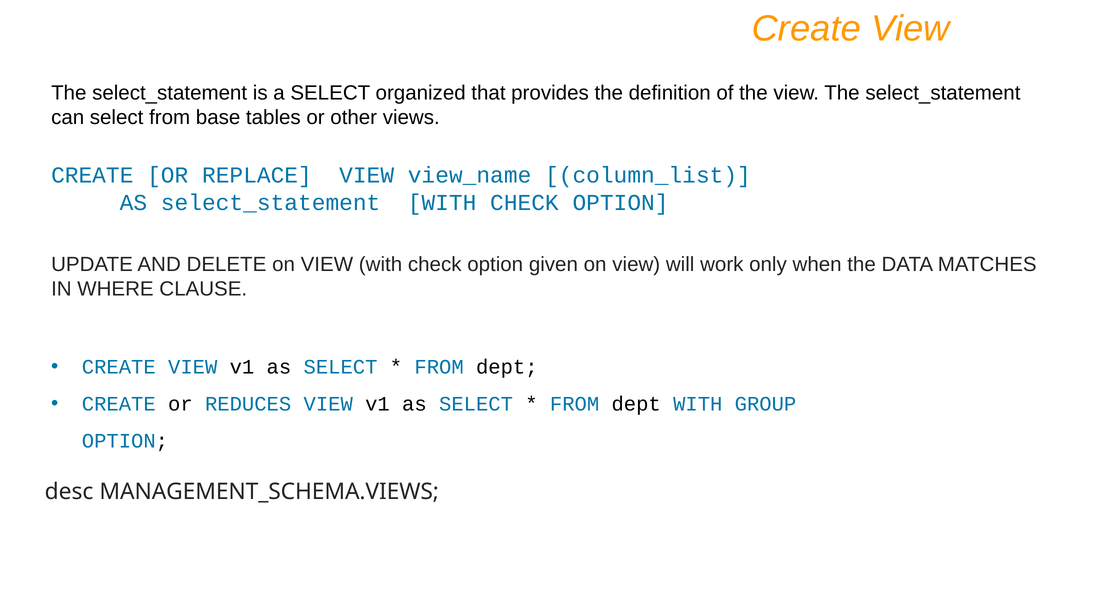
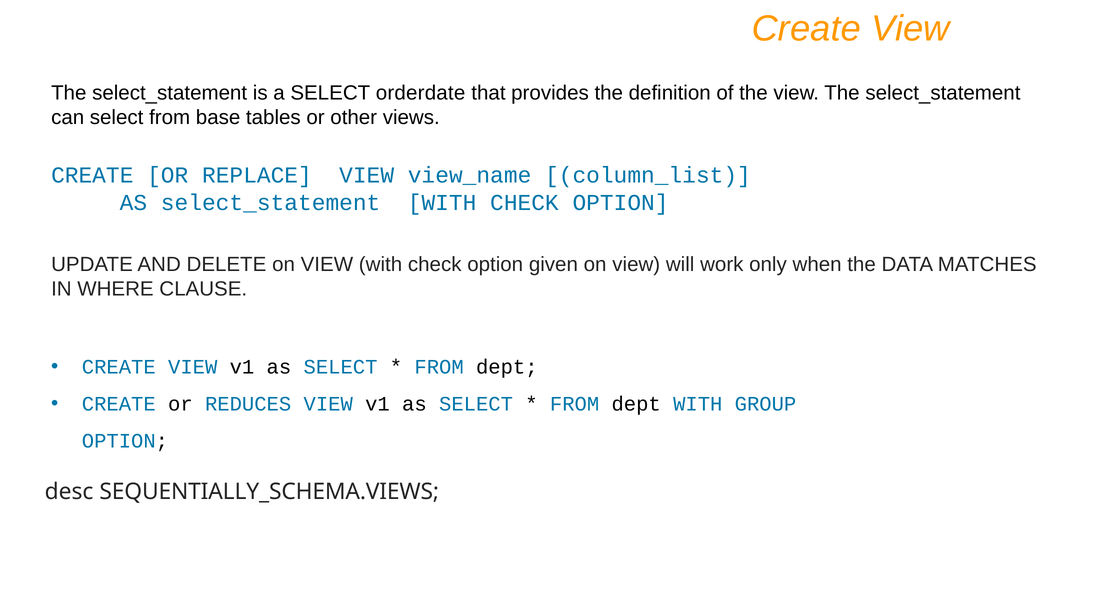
organized: organized -> orderdate (421, 93)
MANAGEMENT_SCHEMA.VIEWS: MANAGEMENT_SCHEMA.VIEWS -> SEQUENTIALLY_SCHEMA.VIEWS (269, 492)
